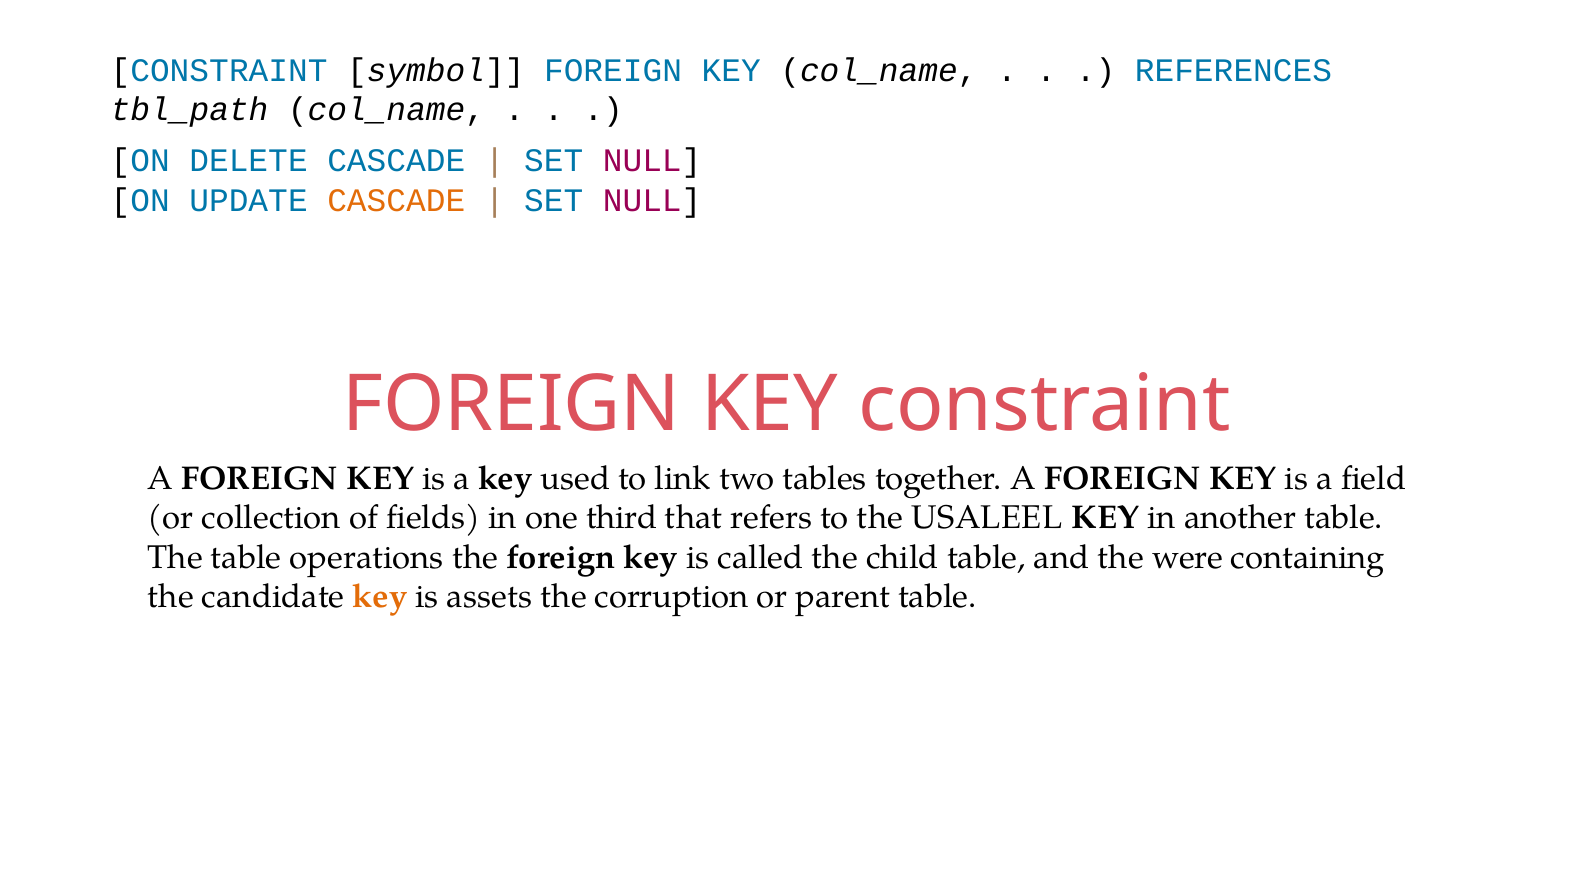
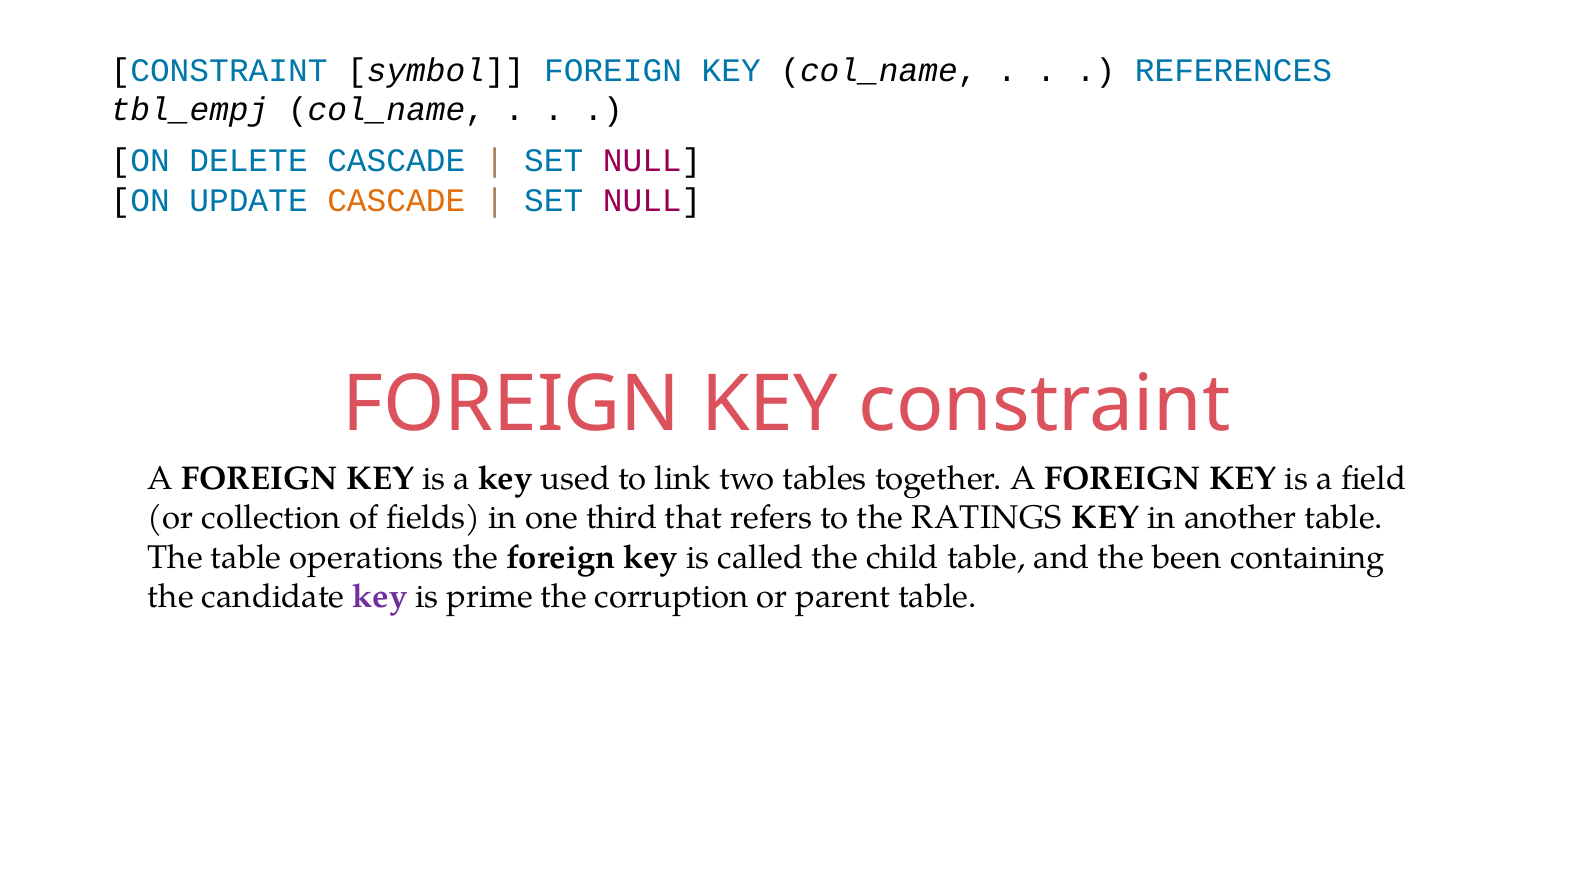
tbl_path: tbl_path -> tbl_empj (190, 110)
USALEEL: USALEEL -> RATINGS (987, 518)
were: were -> been (1187, 558)
key colour: orange -> purple (380, 597)
assets: assets -> prime (490, 597)
